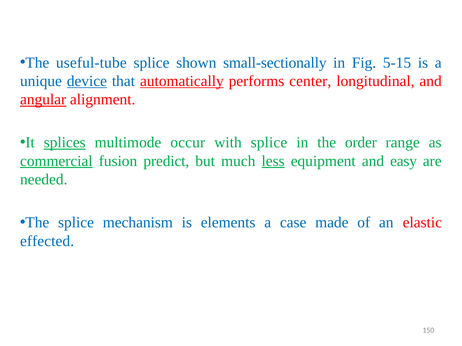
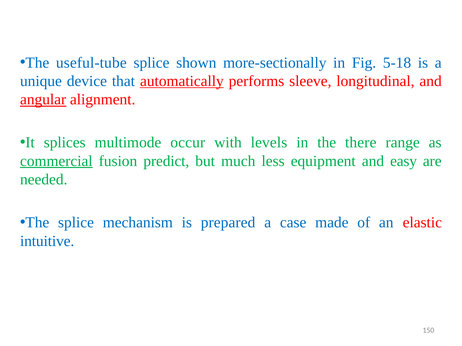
small-sectionally: small-sectionally -> more-sectionally (275, 63)
5-15: 5-15 -> 5-18 (397, 63)
device underline: present -> none (87, 81)
center: center -> sleeve (310, 81)
splices underline: present -> none (65, 143)
with splice: splice -> levels (269, 143)
order: order -> there (361, 143)
less underline: present -> none (273, 161)
elements: elements -> prepared (228, 223)
effected: effected -> intuitive (47, 241)
